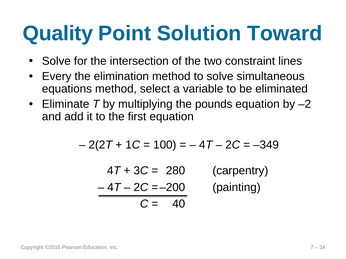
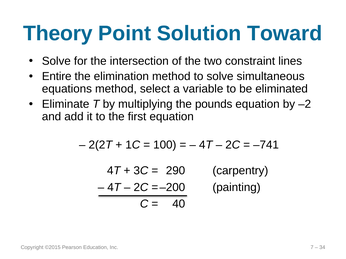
Quality: Quality -> Theory (58, 33)
Every: Every -> Entire (57, 77)
–349: –349 -> –741 (266, 145)
280: 280 -> 290 (176, 171)
